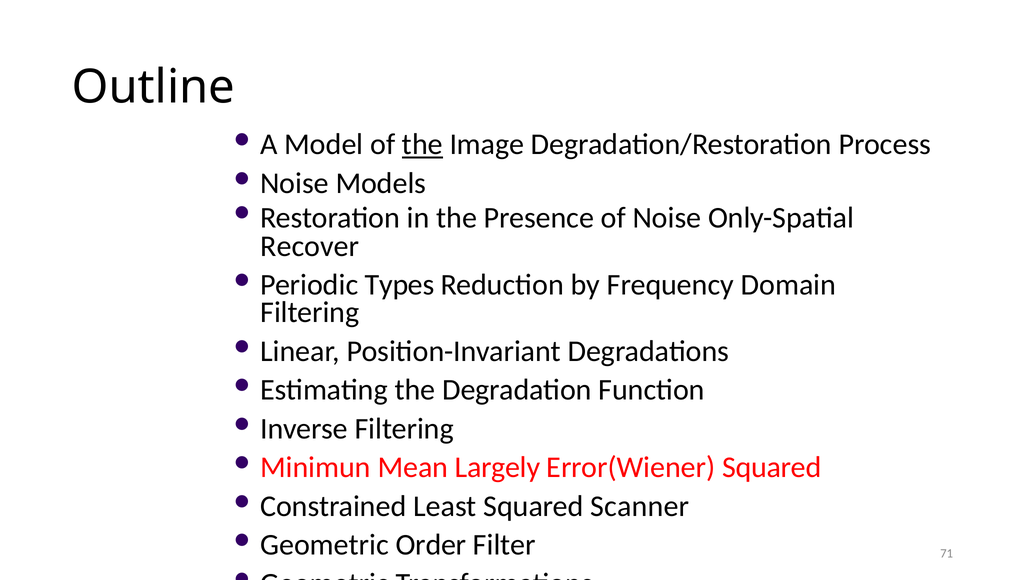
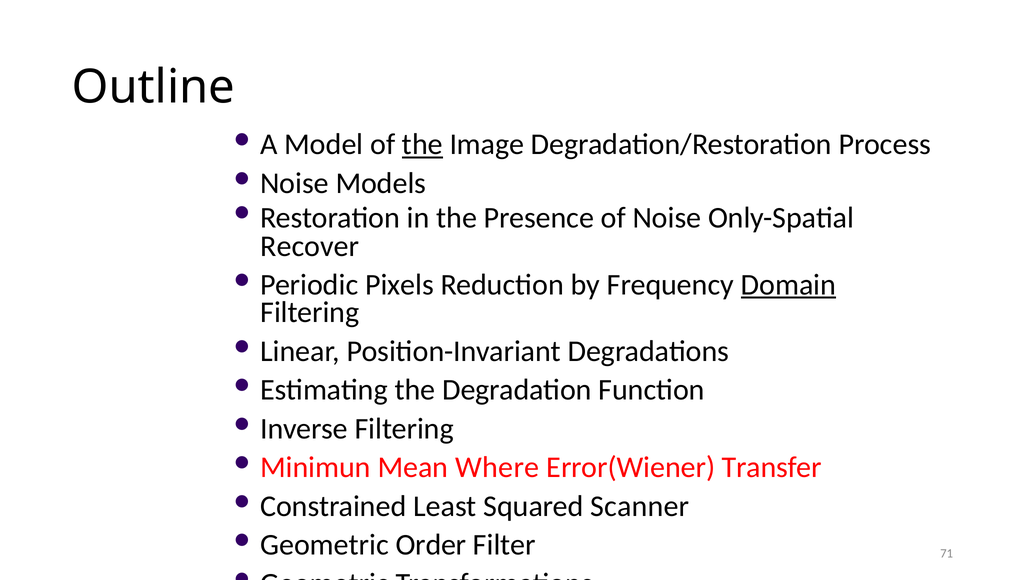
Types: Types -> Pixels (400, 285)
Domain underline: none -> present (788, 285)
Largely: Largely -> Where (497, 467)
Error(Wiener Squared: Squared -> Transfer (772, 467)
